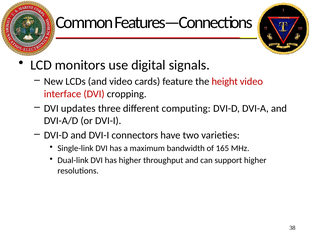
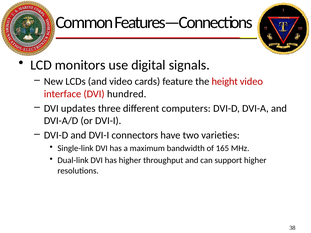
cropping: cropping -> hundred (127, 94)
computing: computing -> computers (186, 109)
